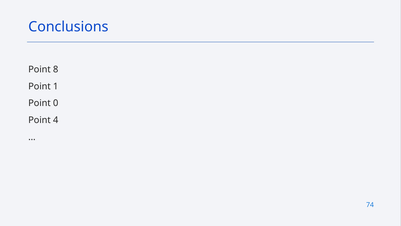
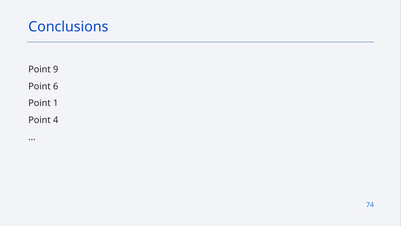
8: 8 -> 9 (56, 69)
1: 1 -> 6 (56, 86)
0: 0 -> 1 (56, 103)
